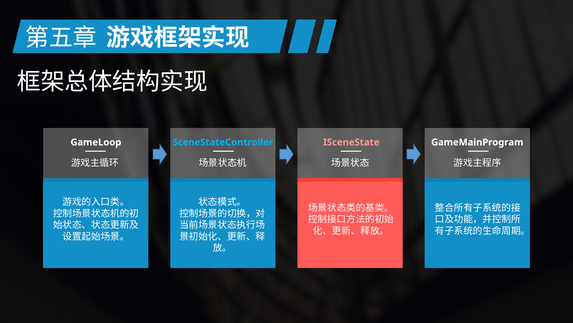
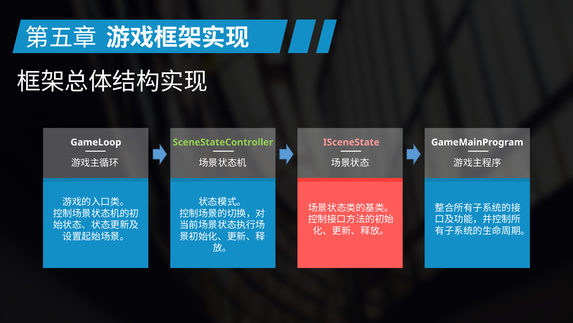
SceneStateController colour: light blue -> light green (223, 142)
